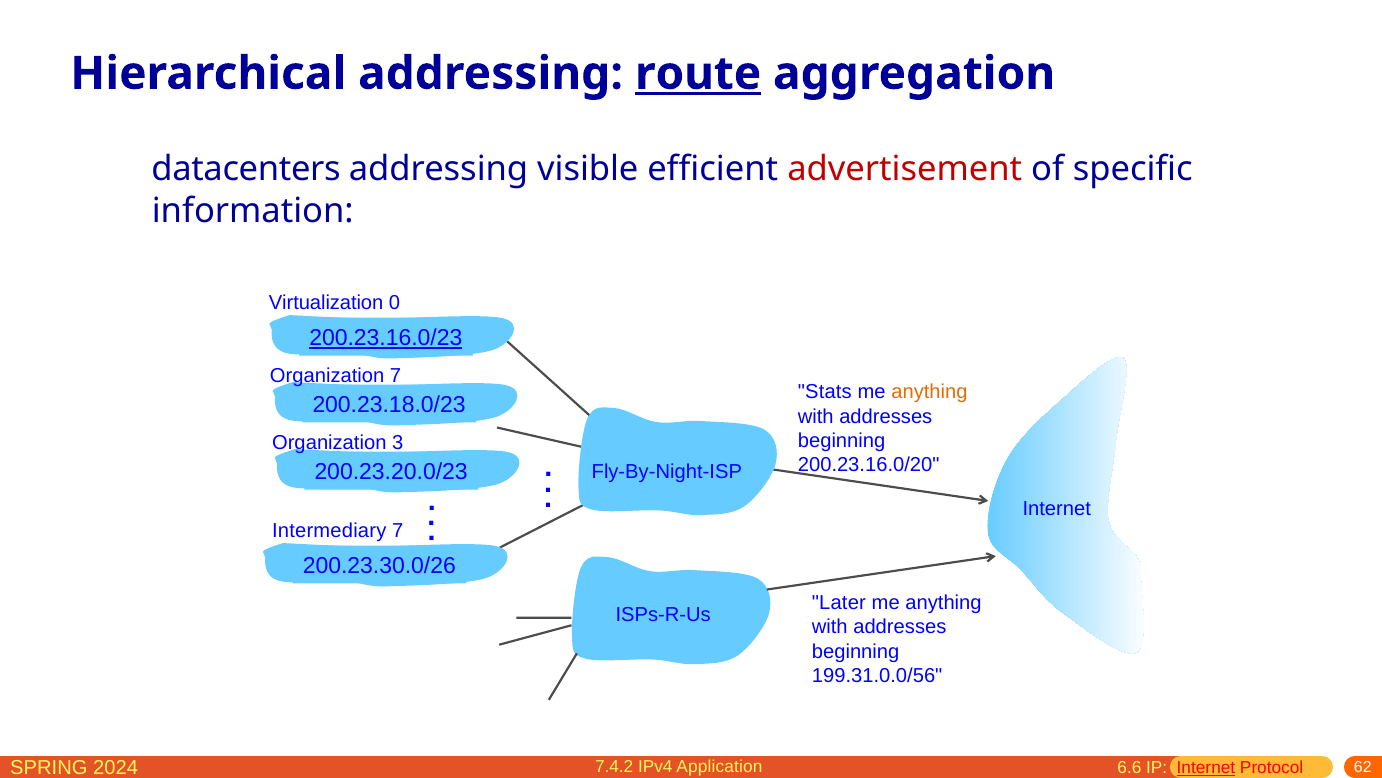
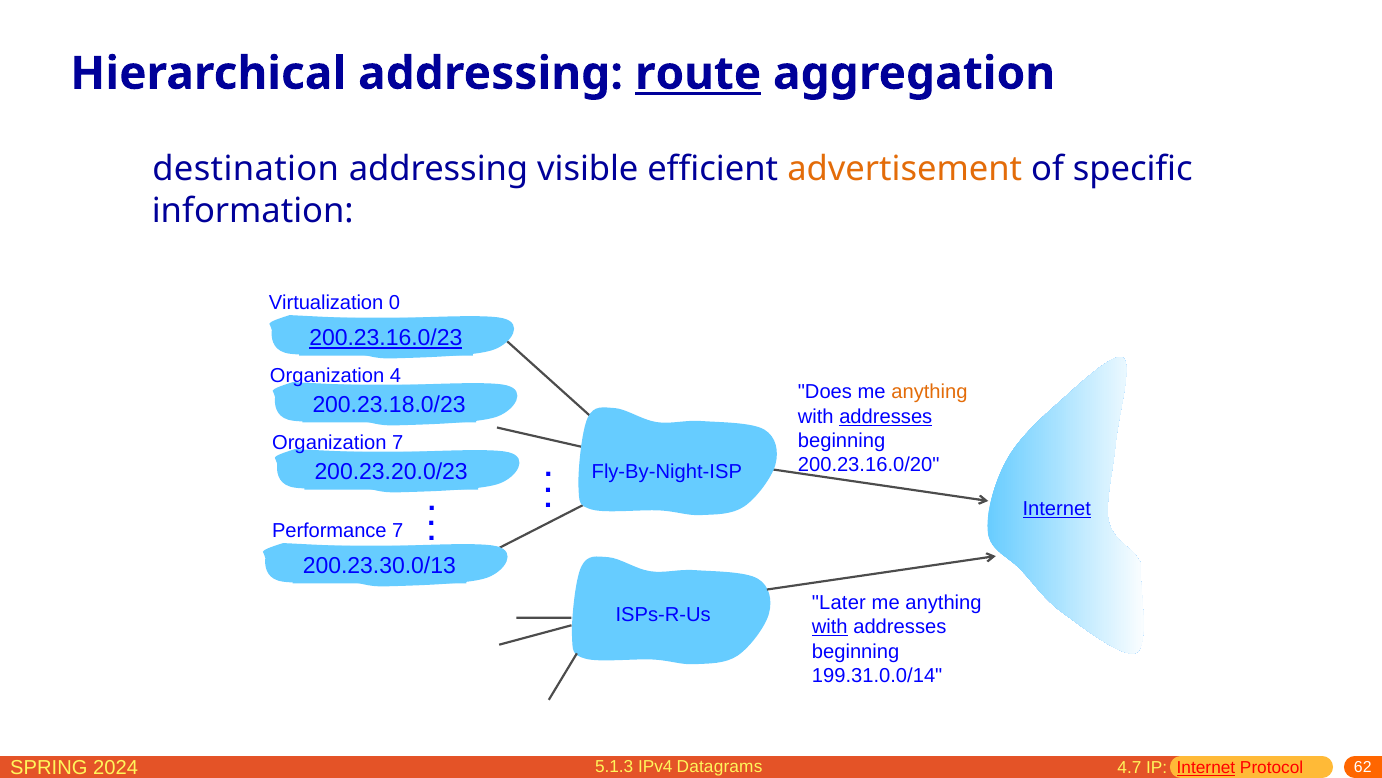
datacenters: datacenters -> destination (246, 169)
advertisement colour: red -> orange (905, 169)
Organization 7: 7 -> 4 (395, 376)
Stats: Stats -> Does (825, 392)
addresses underline: none -> present (886, 416)
Organization 3: 3 -> 7 (398, 443)
Internet underline: none -> present (1057, 509)
Intermediary: Intermediary -> Performance (329, 530)
200.23.30.0/26: 200.23.30.0/26 -> 200.23.30.0/13 (379, 566)
with underline: none -> present (830, 627)
199.31.0.0/56: 199.31.0.0/56 -> 199.31.0.0/14 (877, 675)
7.4.2: 7.4.2 -> 5.1.3 (614, 766)
Application: Application -> Datagrams (720, 766)
6.6: 6.6 -> 4.7 (1129, 768)
